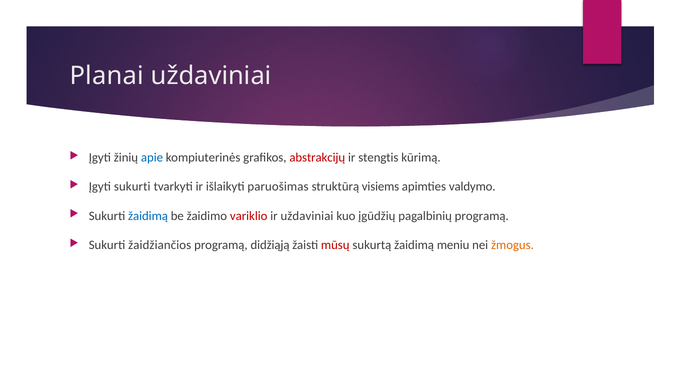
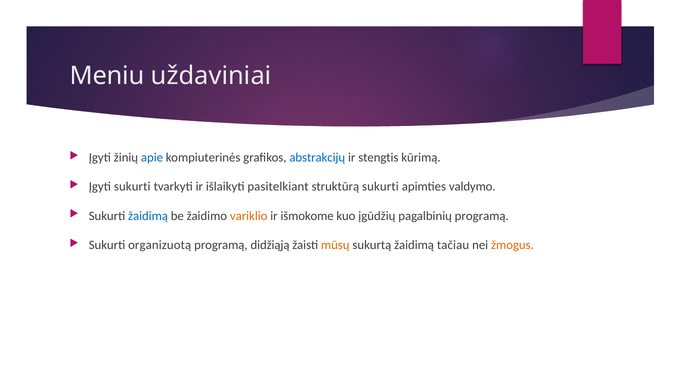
Planai: Planai -> Meniu (107, 76)
abstrakcijų colour: red -> blue (317, 158)
paruošimas: paruošimas -> pasitelkiant (278, 187)
struktūrą visiems: visiems -> sukurti (380, 187)
variklio colour: red -> orange (249, 216)
ir uždaviniai: uždaviniai -> išmokome (307, 216)
žaidžiančios: žaidžiančios -> organizuotą (160, 245)
mūsų colour: red -> orange (335, 245)
meniu: meniu -> tačiau (453, 245)
